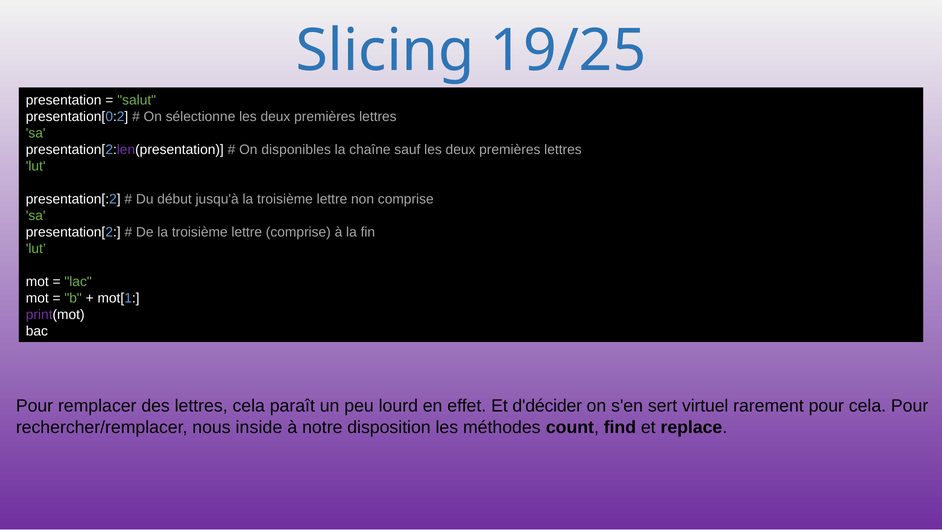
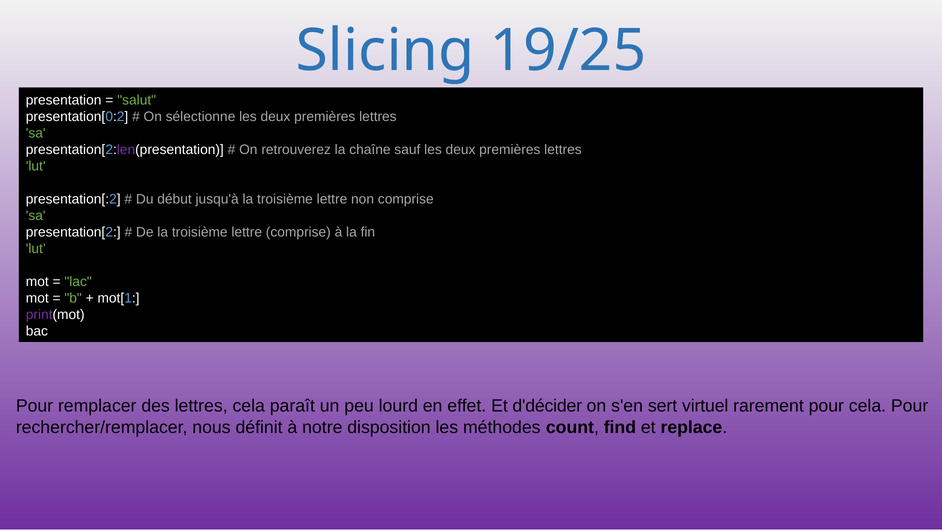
disponibles: disponibles -> retrouverez (296, 150)
inside: inside -> définit (259, 427)
